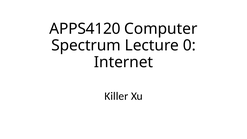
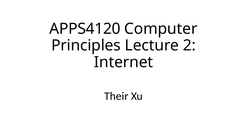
Spectrum: Spectrum -> Principles (86, 45)
0: 0 -> 2 (189, 45)
Killer: Killer -> Their (116, 96)
